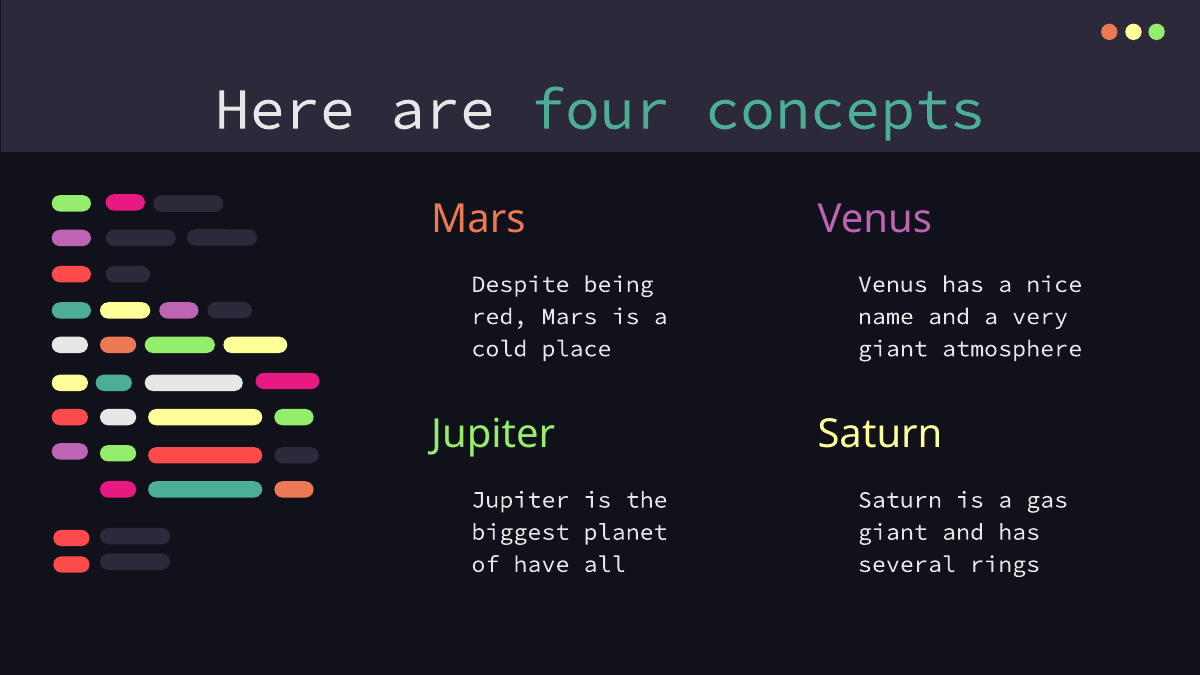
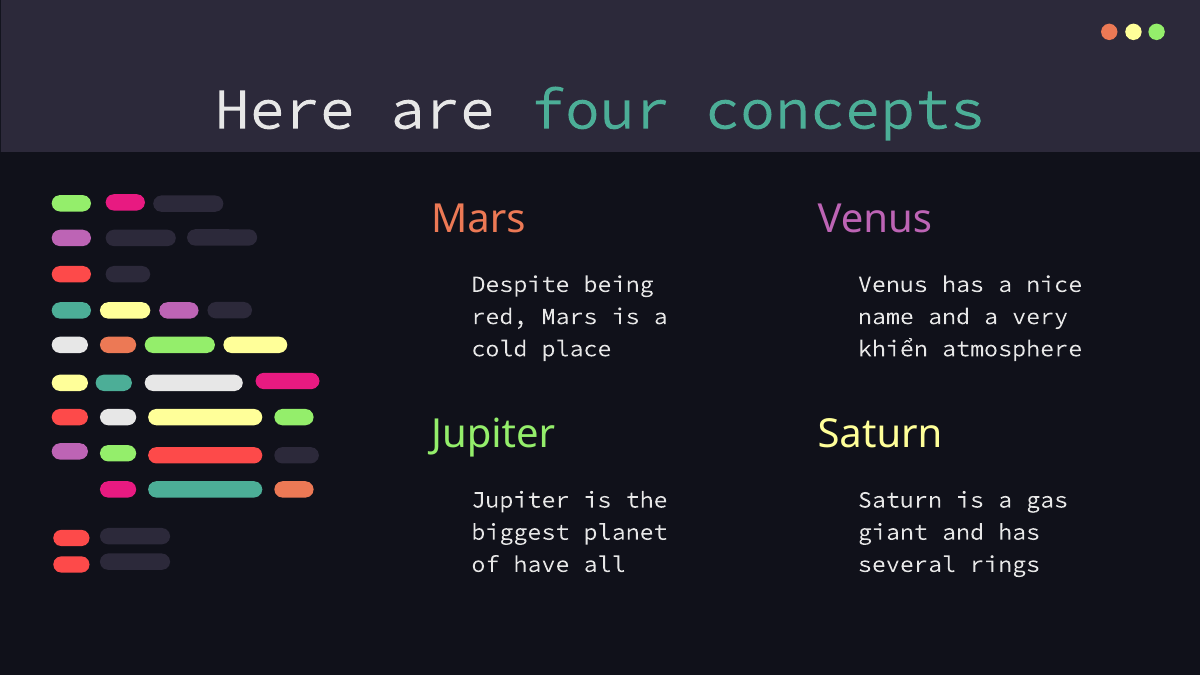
giant: giant -> khiển (893, 349)
